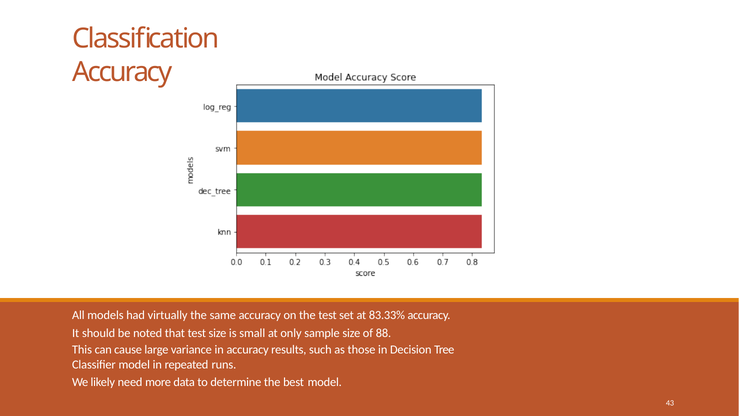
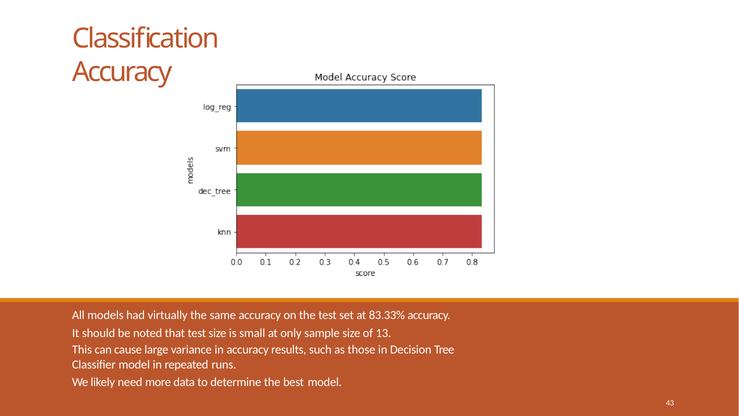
88: 88 -> 13 (383, 333)
